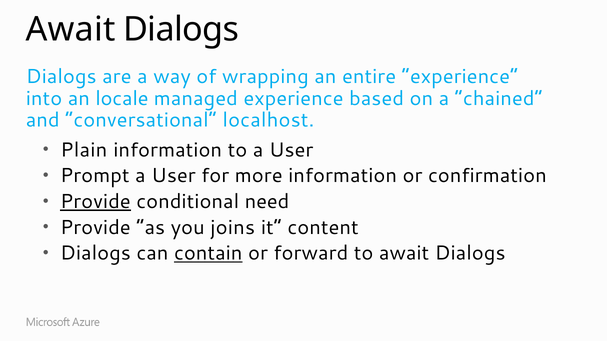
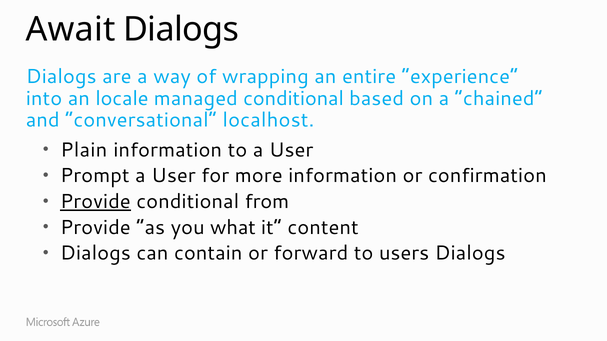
managed experience: experience -> conditional (294, 99)
need: need -> from (267, 202)
joins: joins -> what (233, 228)
contain underline: present -> none (208, 254)
to await: await -> users (404, 254)
